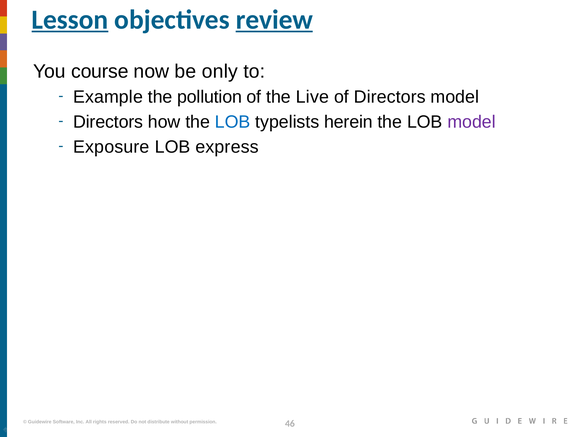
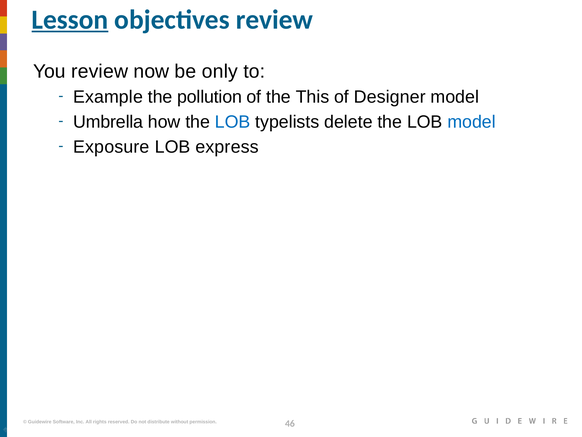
review underline: present -> none (274, 20)
You course: course -> review (100, 71)
Live: Live -> This (312, 97)
of Directors: Directors -> Designer (390, 97)
Directors: Directors -> Umbrella (108, 122)
herein: herein -> delete (348, 122)
model colour: purple -> blue (472, 122)
